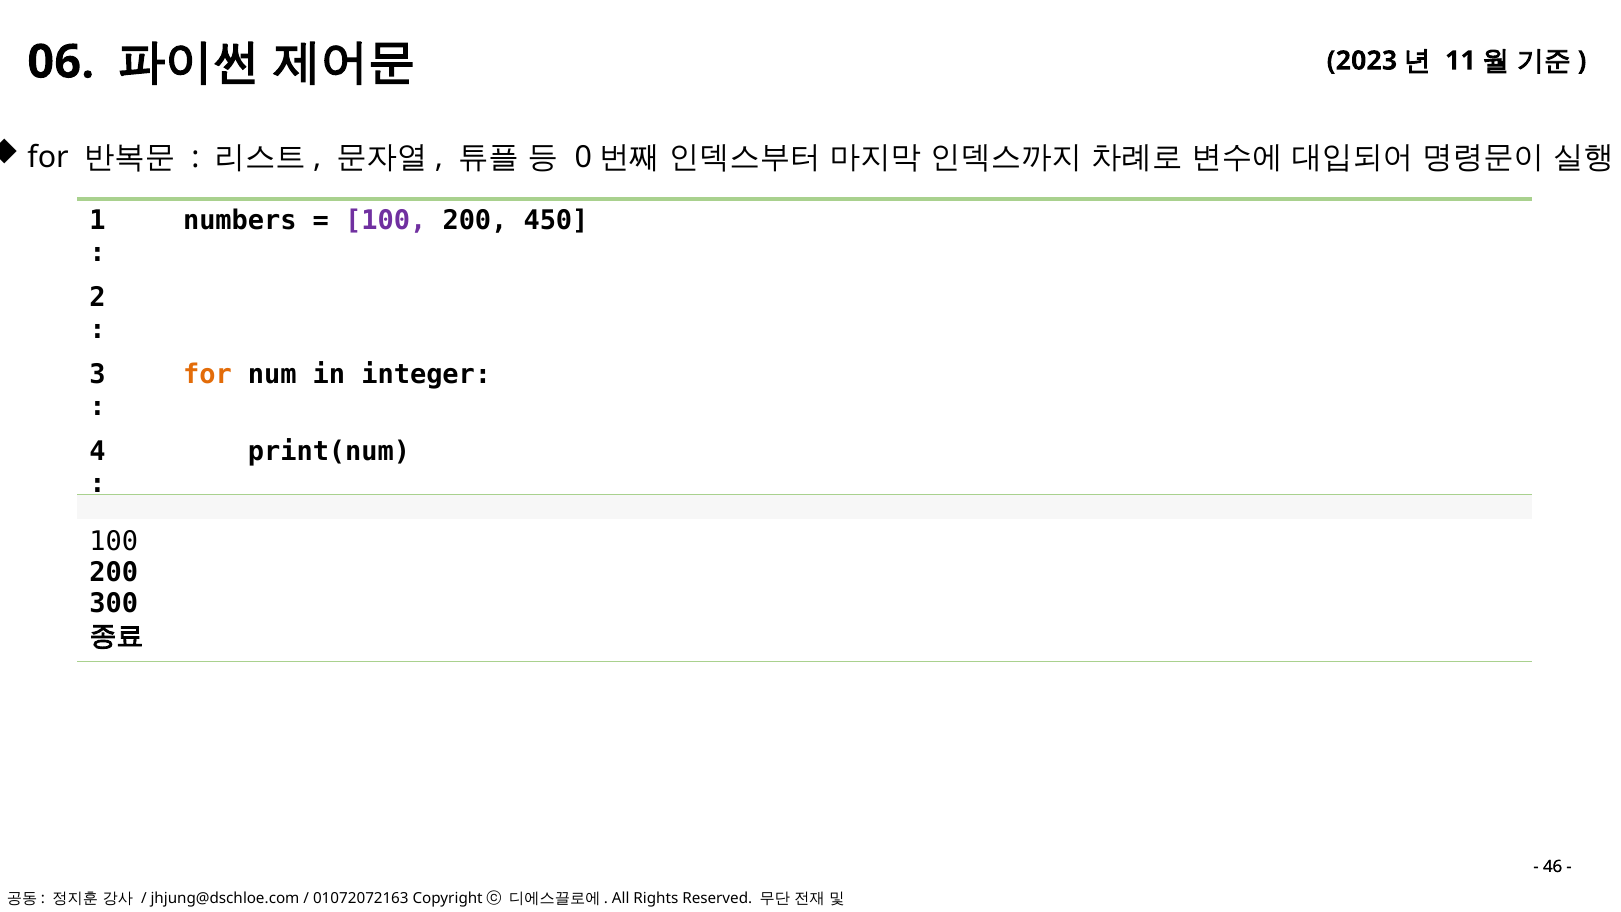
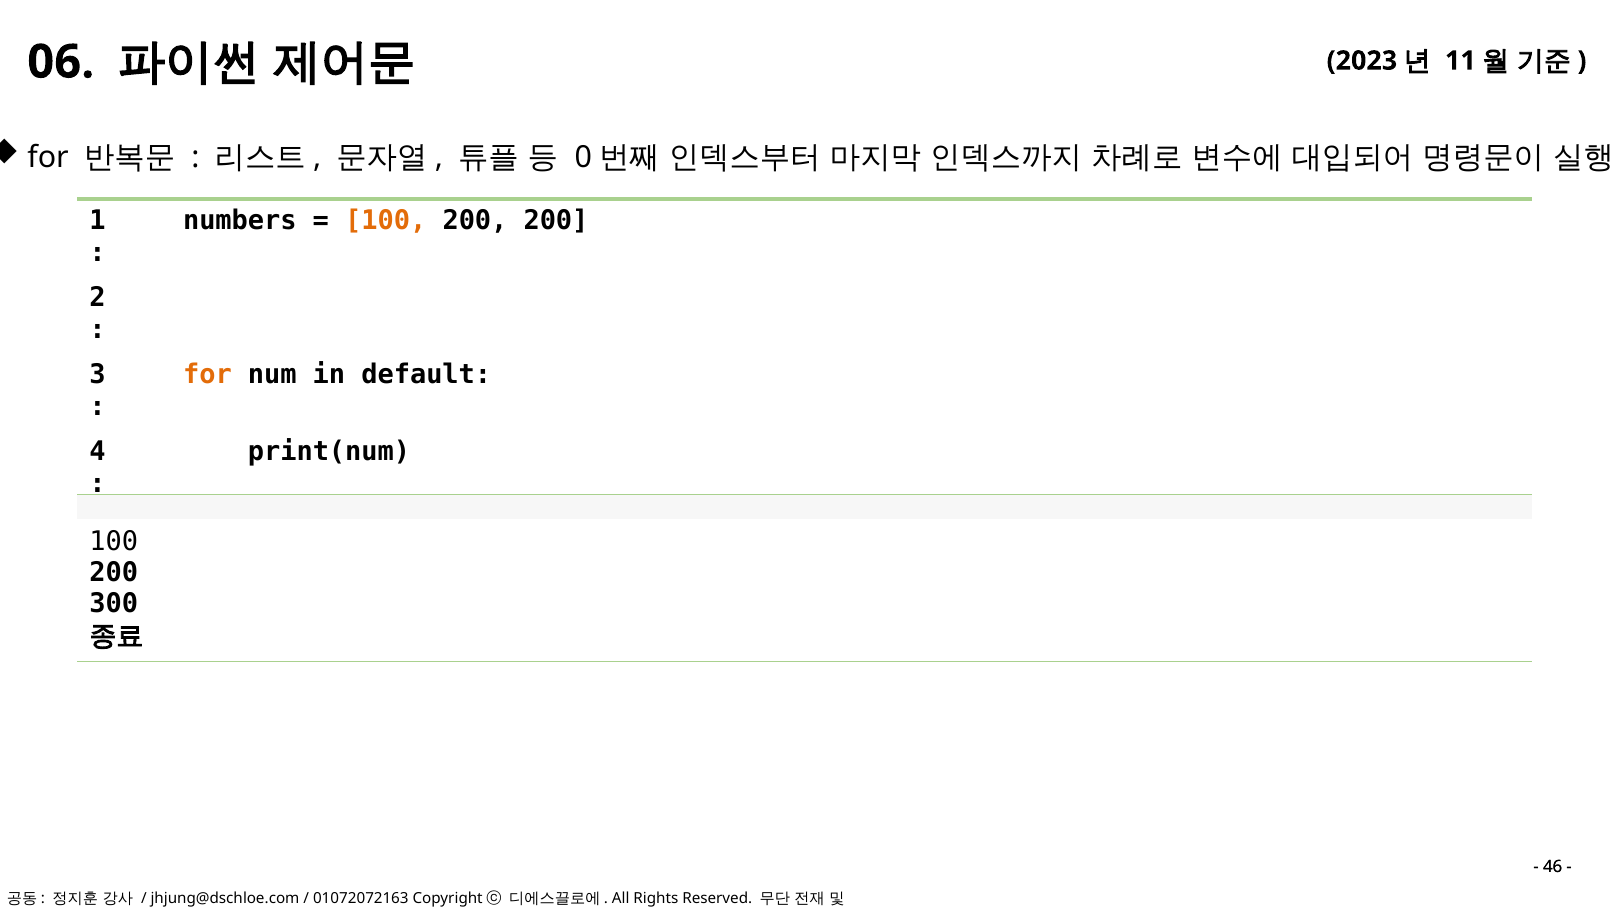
100 colour: purple -> orange (386, 221)
200 450: 450 -> 200 (556, 221)
integer: integer -> default (426, 375)
